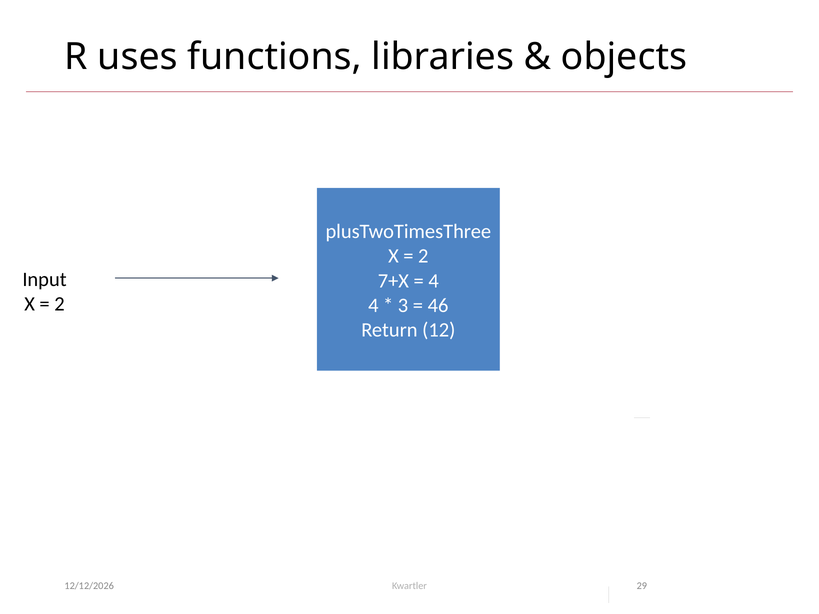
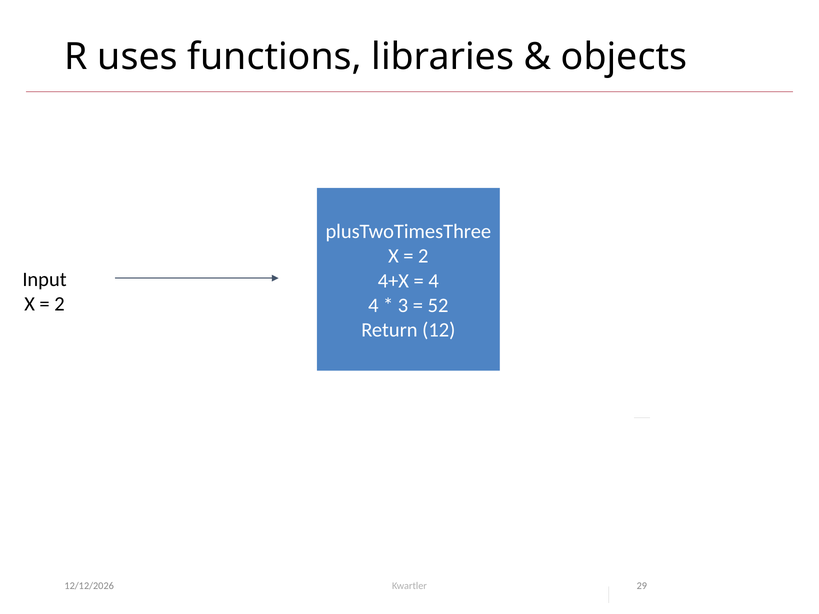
7+X: 7+X -> 4+X (393, 281)
46: 46 -> 52 (438, 305)
